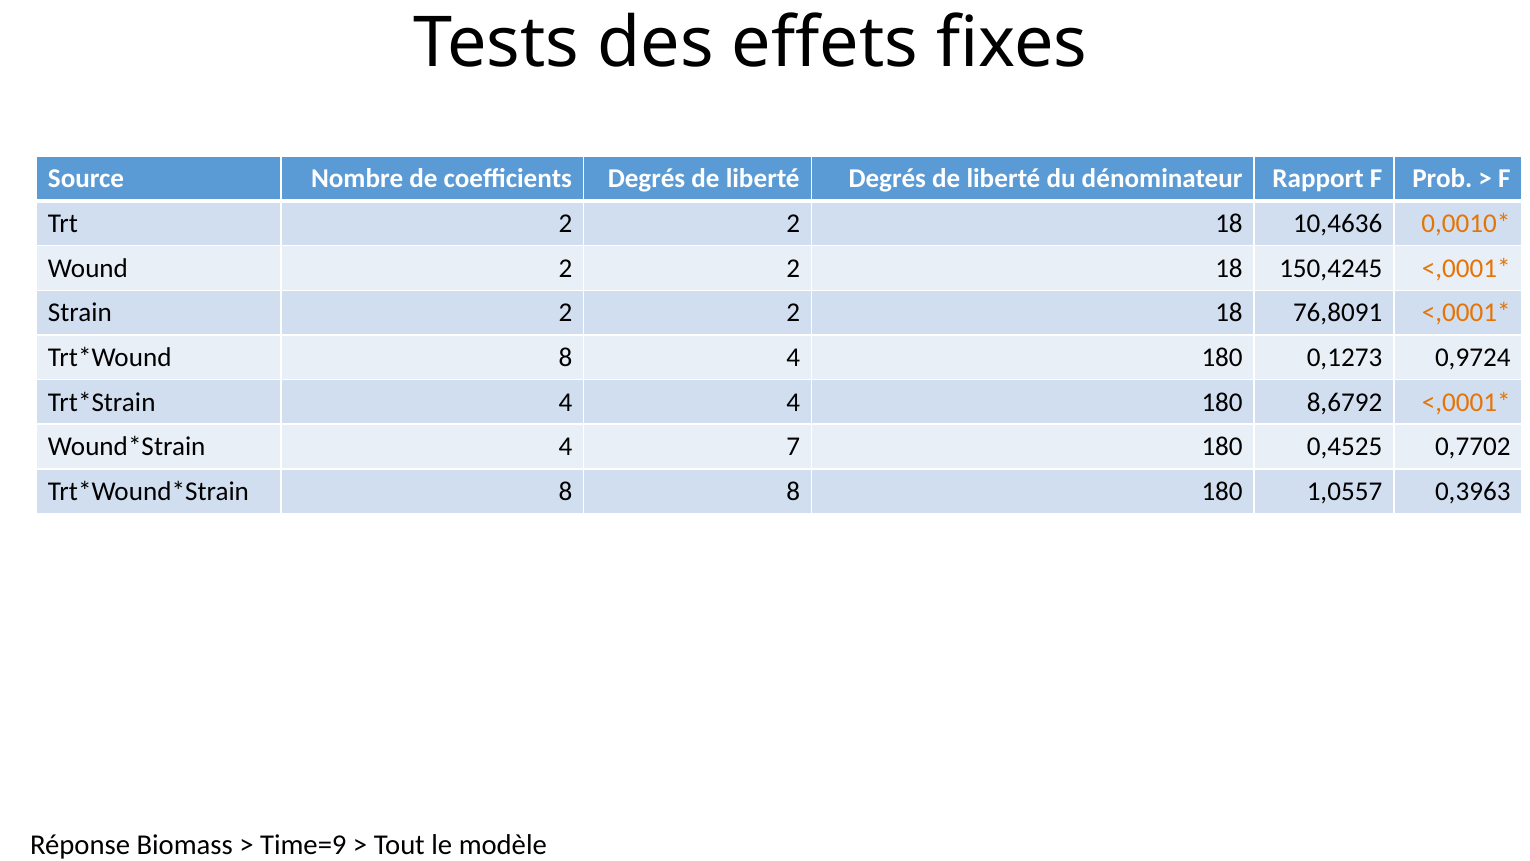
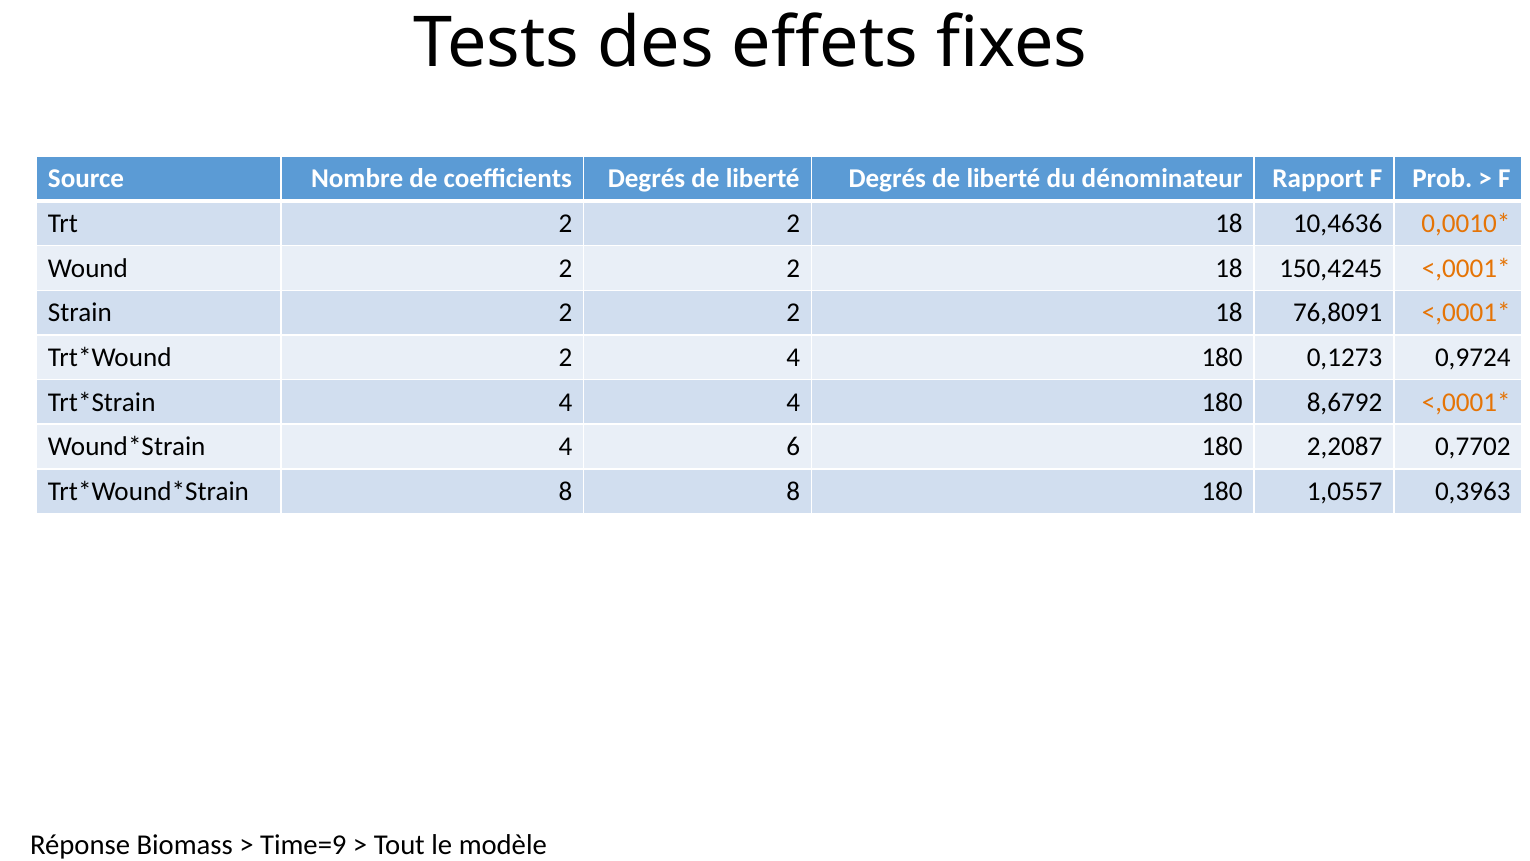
8: 8 -> 2 (566, 357)
7: 7 -> 6 (793, 447)
0,4525: 0,4525 -> 2,2087 (1345, 447)
